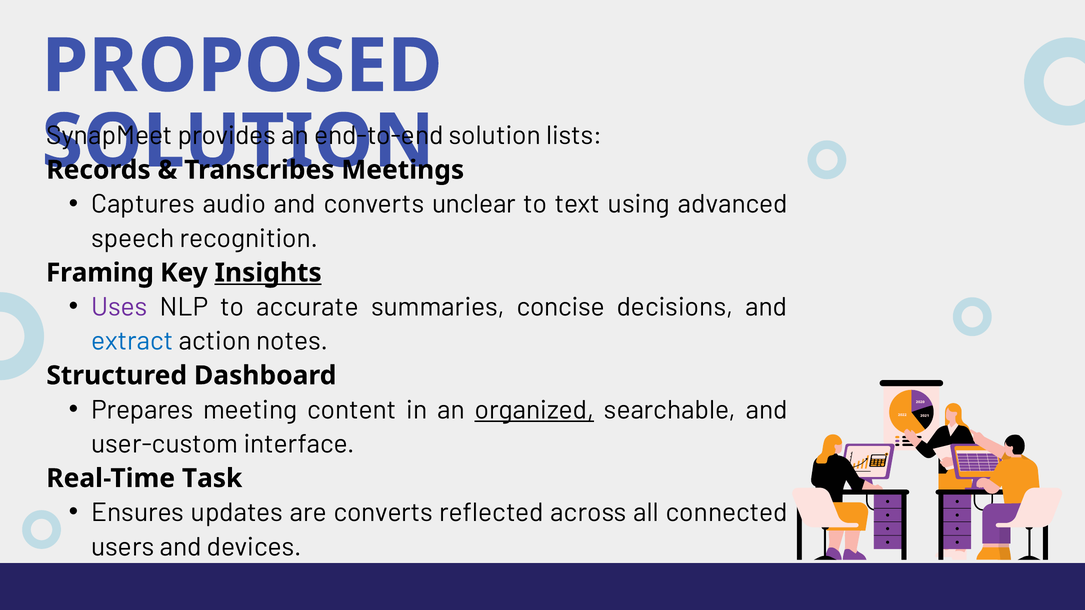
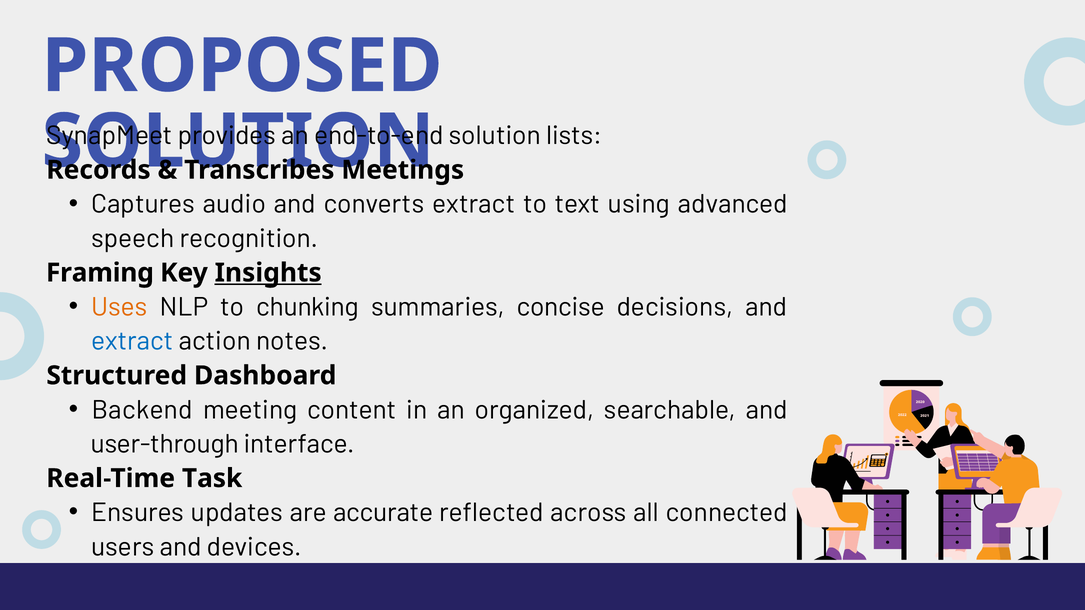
unclear: unclear -> extract (474, 204)
Uses colour: purple -> orange (119, 307)
accurate: accurate -> chunking (308, 307)
Prepares: Prepares -> Backend (142, 410)
organized underline: present -> none (534, 410)
user-custom: user-custom -> user-through (165, 444)
are converts: converts -> accurate (383, 513)
